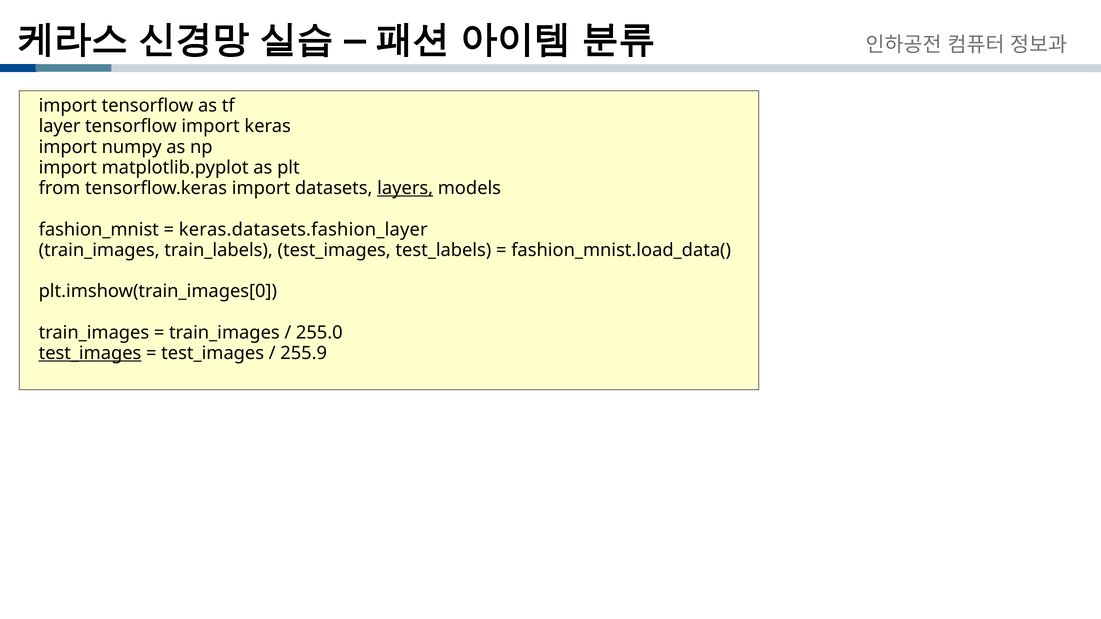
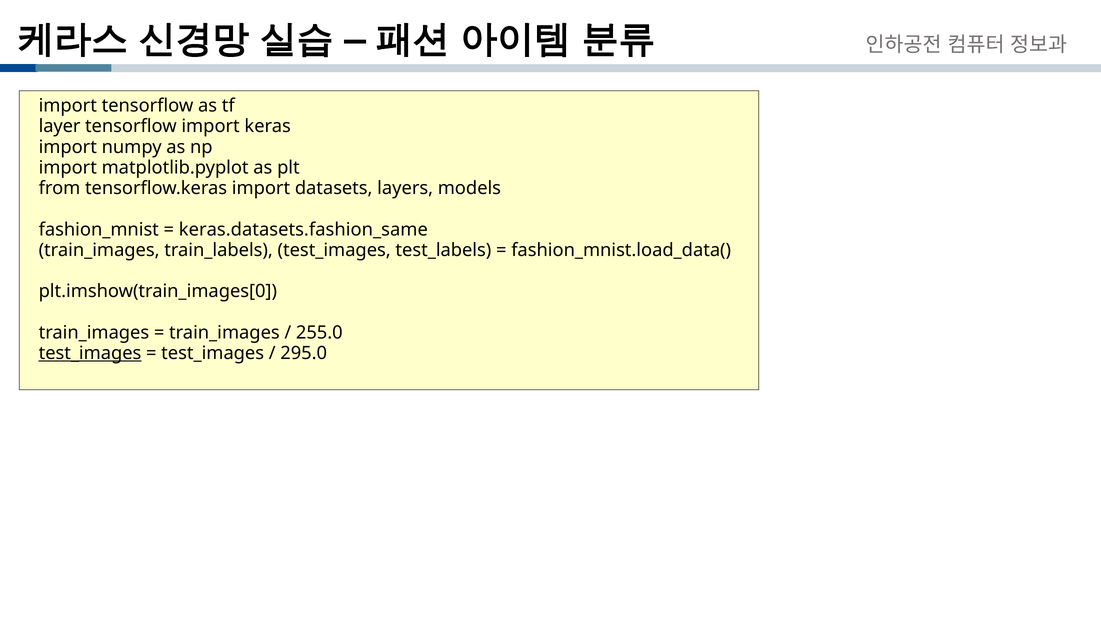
layers underline: present -> none (405, 188)
keras.datasets.fashion_layer: keras.datasets.fashion_layer -> keras.datasets.fashion_same (303, 230)
255.9: 255.9 -> 295.0 (304, 353)
